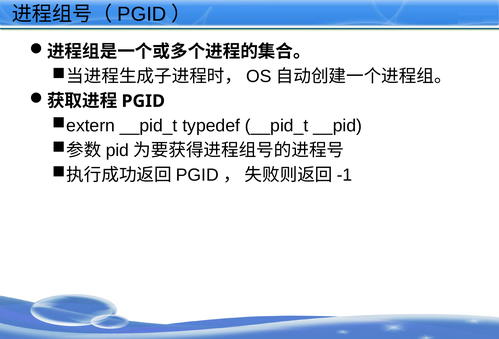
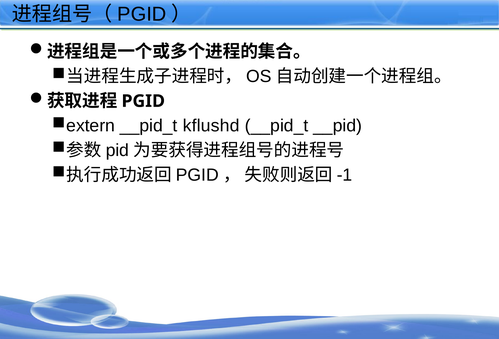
typedef: typedef -> kflushd (211, 126)
